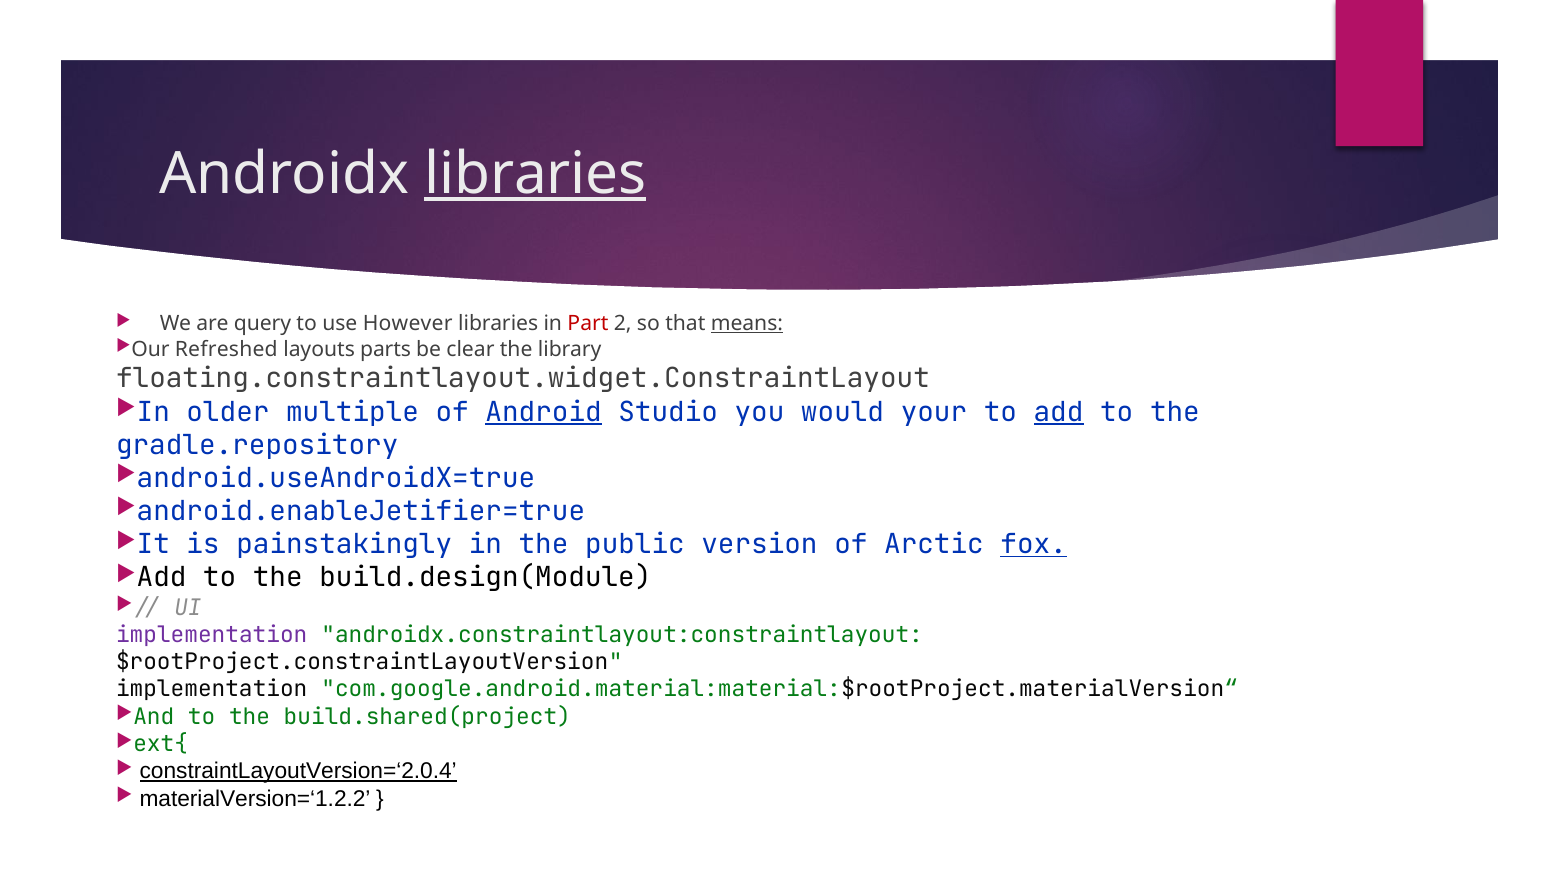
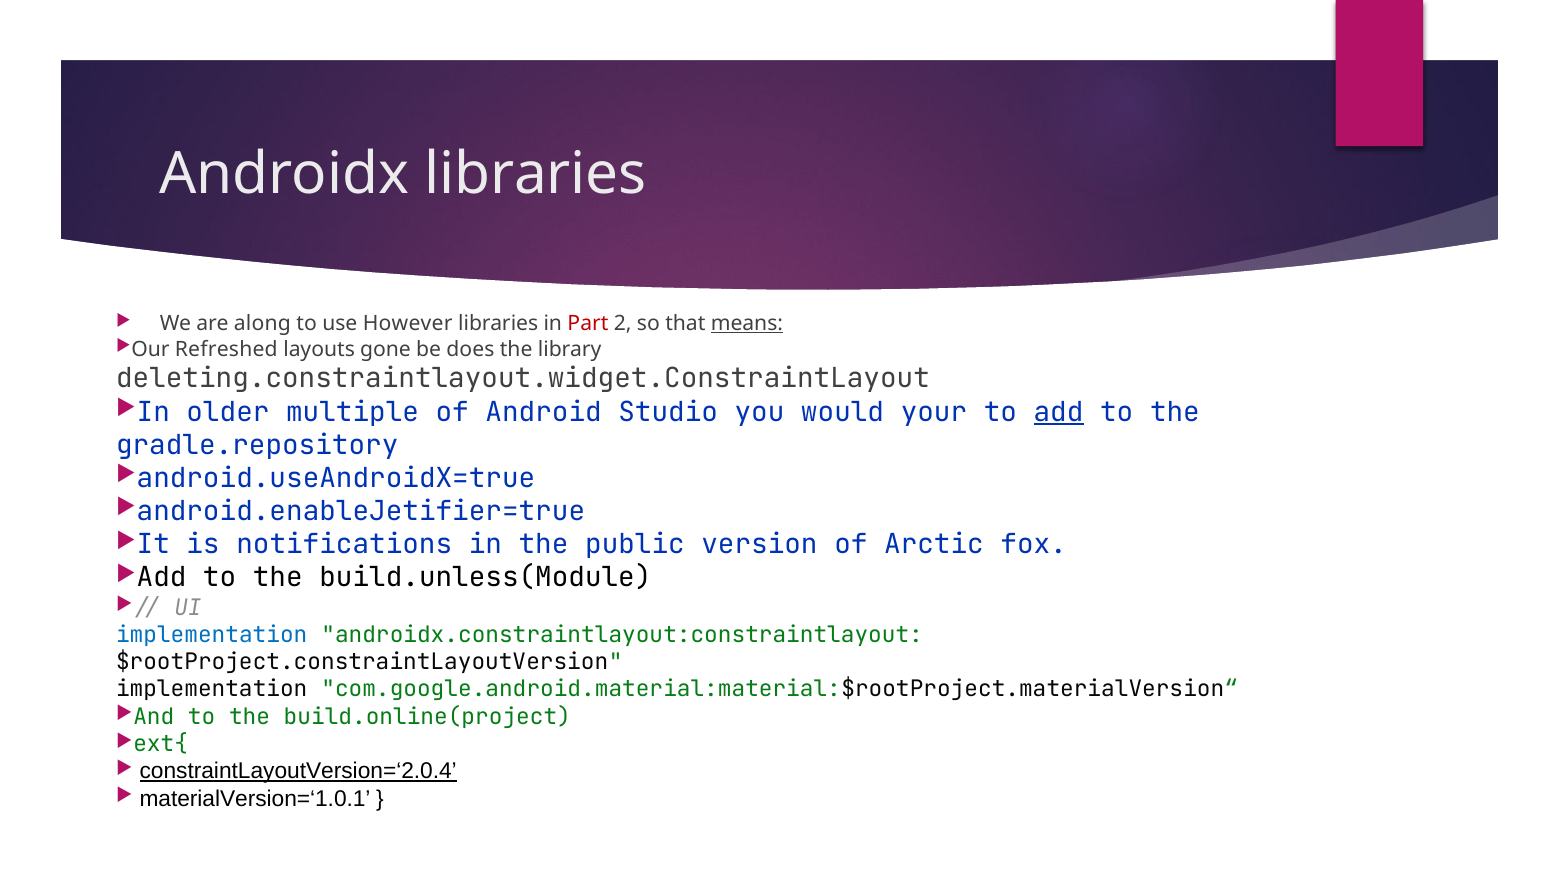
libraries underline: present -> none (535, 174)
query: query -> along (262, 324)
parts: parts -> gone (386, 349)
clear: clear -> does (470, 349)
floating.constraintlayout.widget.ConstraintLayout: floating.constraintlayout.widget.ConstraintLayout -> deleting.constraintlayout.widget.ConstraintLayout (523, 379)
Android underline: present -> none (544, 412)
painstakingly: painstakingly -> notifications (344, 545)
fox underline: present -> none (1034, 545)
build.design(Module: build.design(Module -> build.unless(Module (485, 578)
implementation colour: purple -> blue (212, 635)
build.shared(project: build.shared(project -> build.online(project (427, 717)
materialVersion=‘1.2.2: materialVersion=‘1.2.2 -> materialVersion=‘1.0.1 (255, 799)
